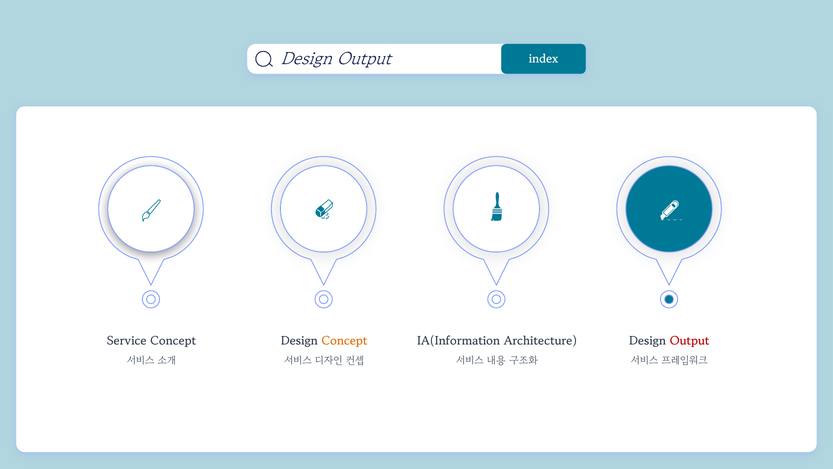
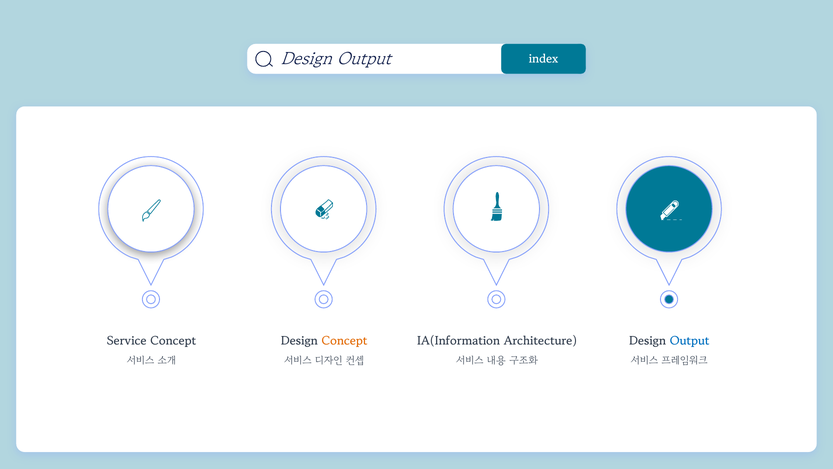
Output colour: red -> blue (690, 342)
